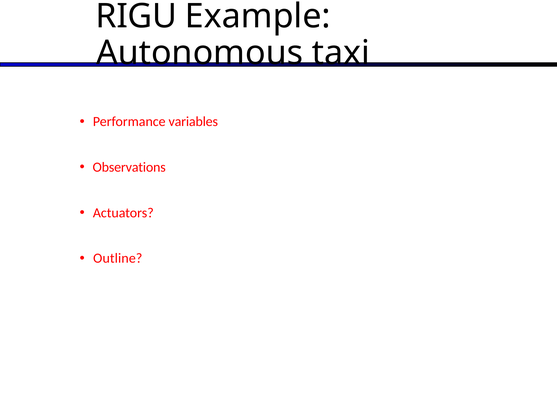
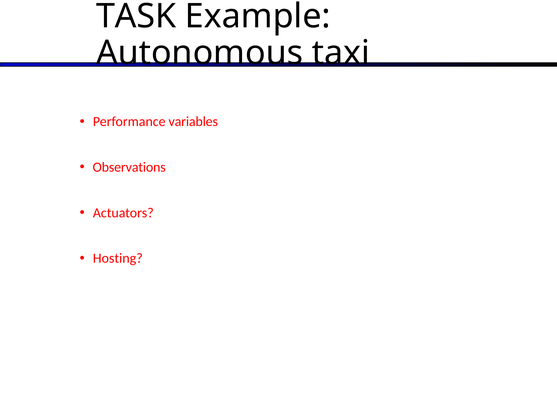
RIGU: RIGU -> TASK (136, 16)
Outline: Outline -> Hosting (118, 258)
